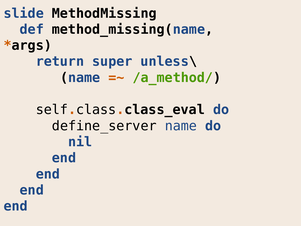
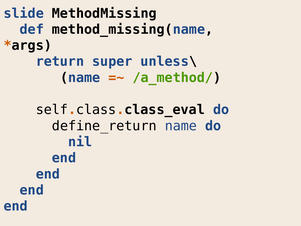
define_server: define_server -> define_return (104, 126)
